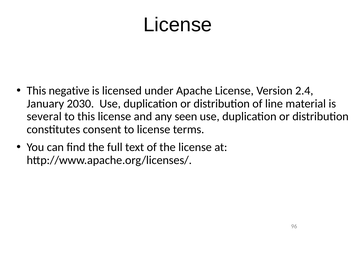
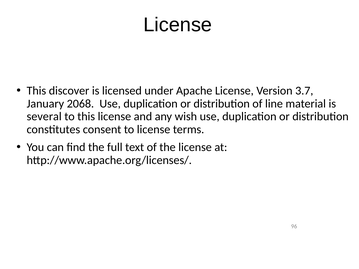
negative: negative -> discover (69, 91)
2.4: 2.4 -> 3.7 (304, 91)
2030: 2030 -> 2068 (80, 104)
seen: seen -> wish (186, 117)
